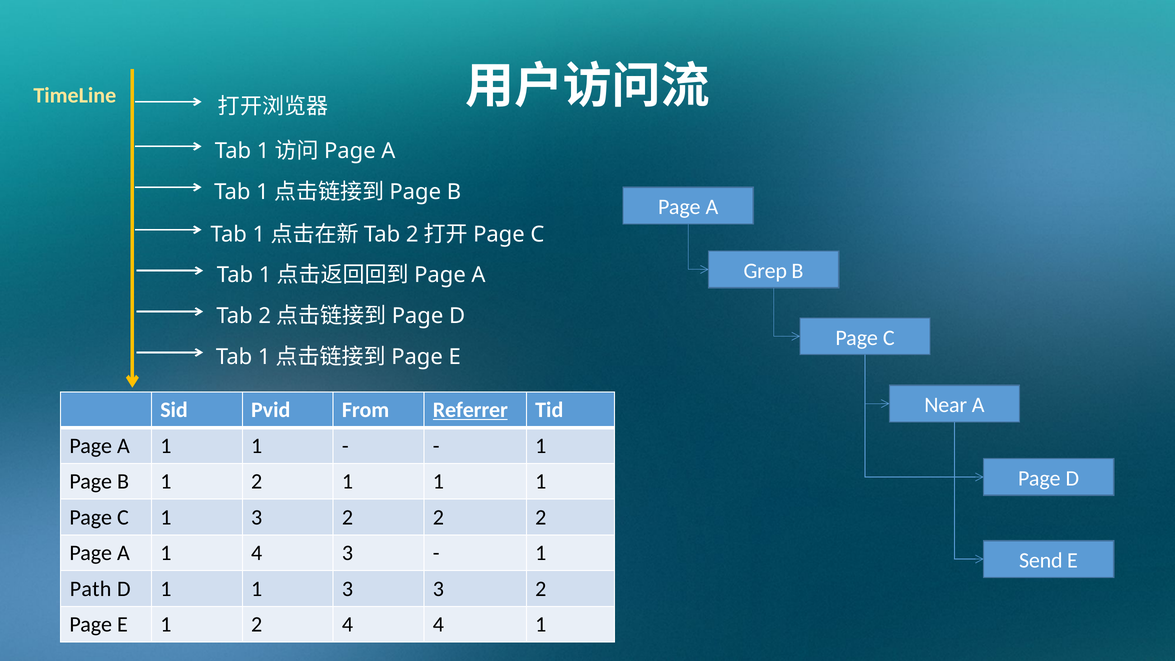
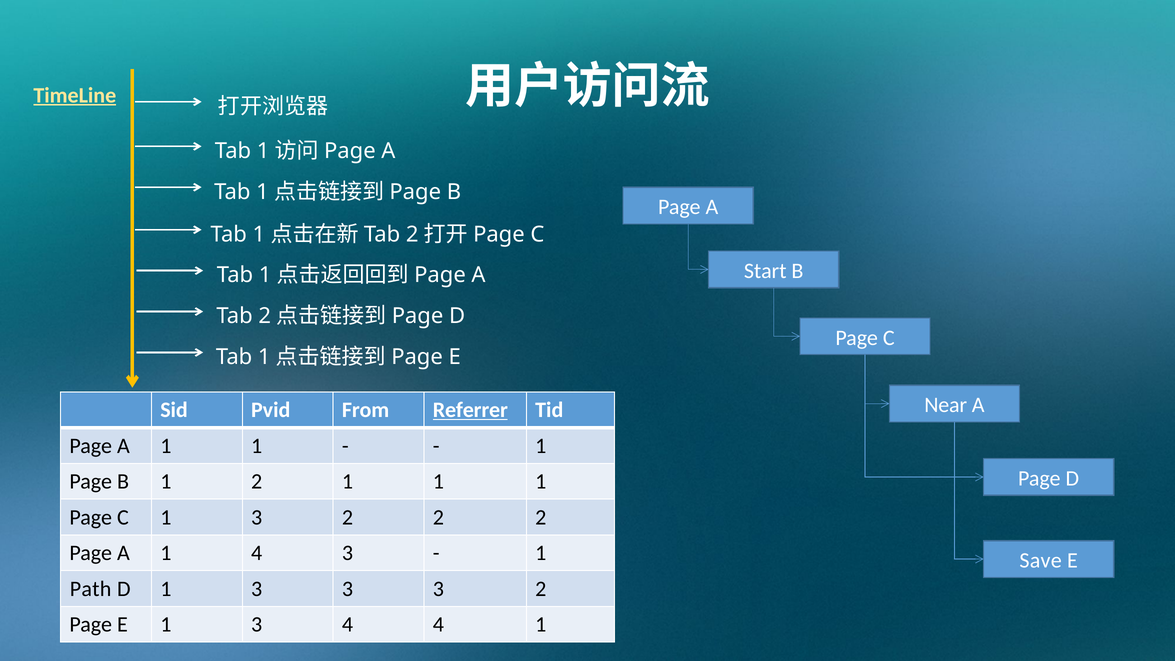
TimeLine underline: none -> present (75, 95)
Grep: Grep -> Start (765, 271)
Send: Send -> Save (1041, 561)
D 1 1: 1 -> 3 (257, 589)
E 1 2: 2 -> 3 (257, 624)
